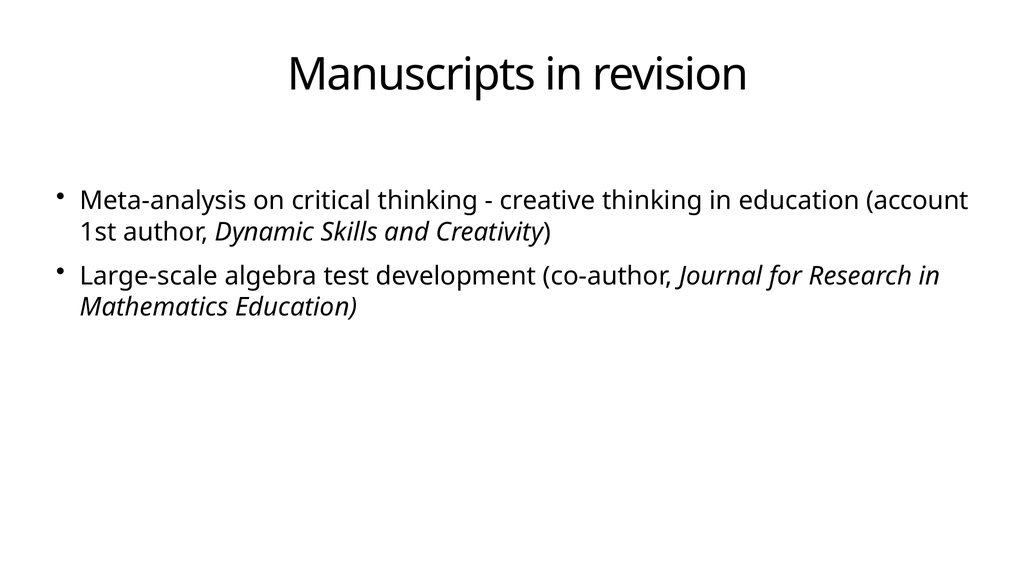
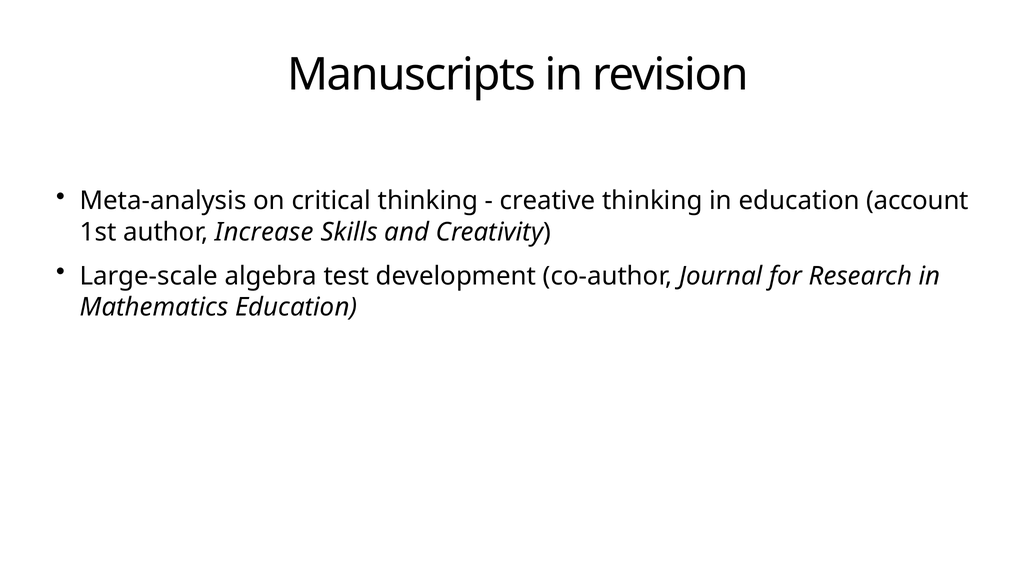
Dynamic: Dynamic -> Increase (264, 232)
